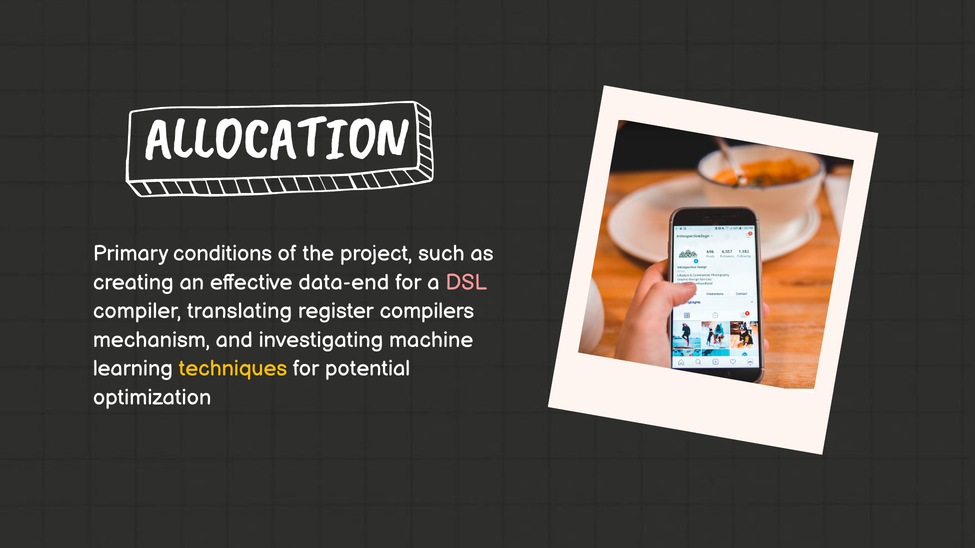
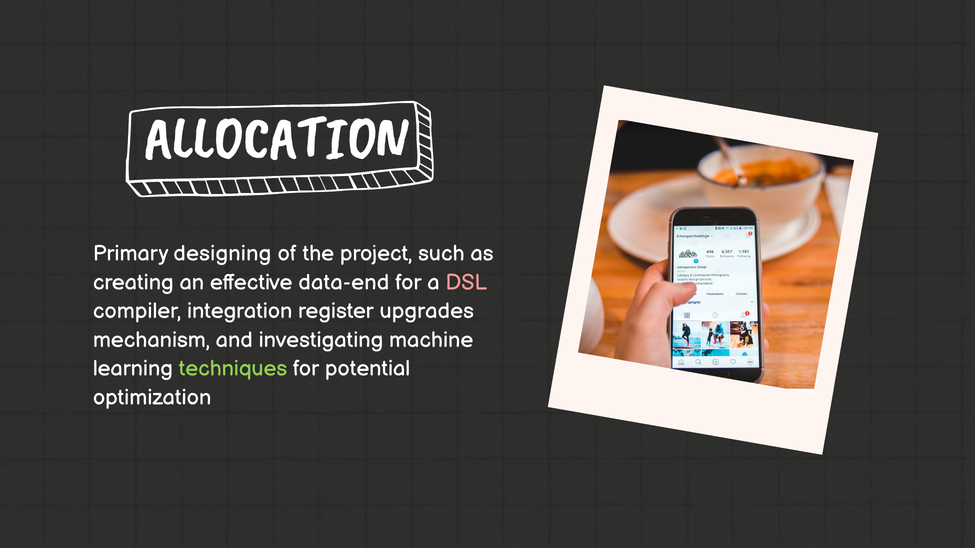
conditions: conditions -> designing (222, 254)
translating: translating -> integration (240, 311)
compilers: compilers -> upgrades (427, 311)
techniques colour: yellow -> light green (233, 369)
